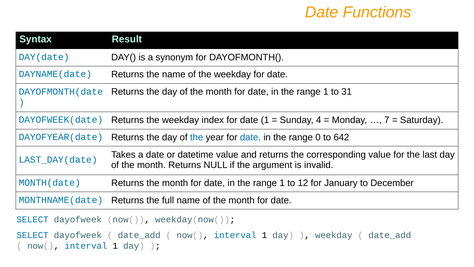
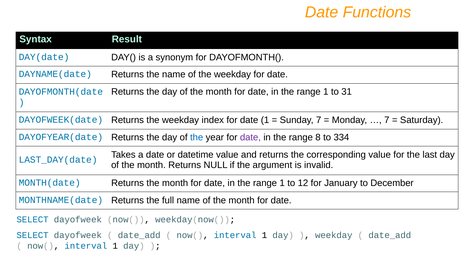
Sunday 4: 4 -> 7 (319, 120)
date colour: blue -> purple (250, 137)
0: 0 -> 8 (318, 137)
642: 642 -> 334 (341, 137)
